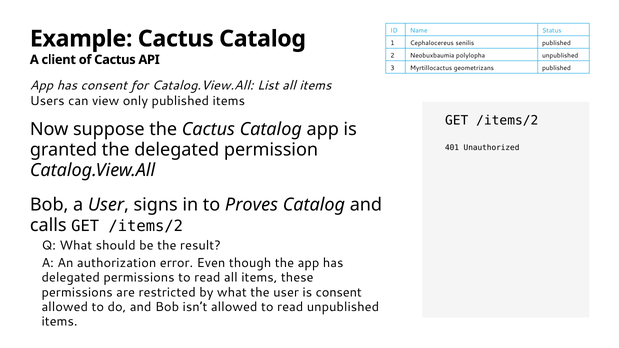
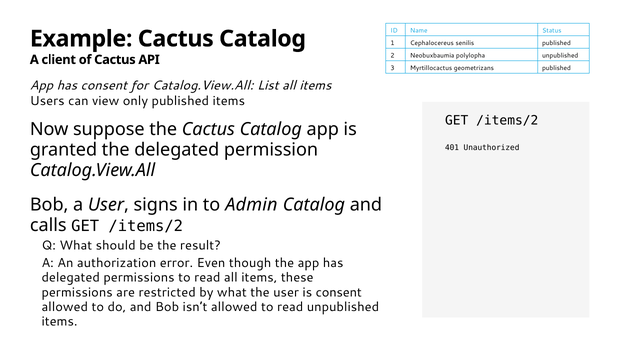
Proves: Proves -> Admin (251, 205)
